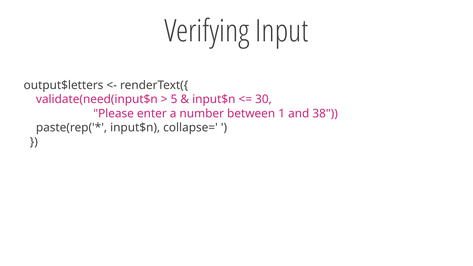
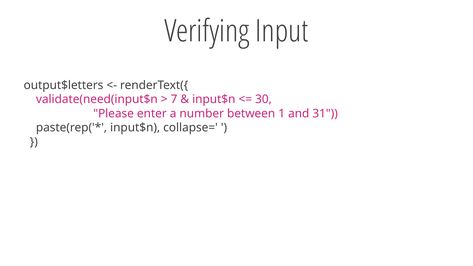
5: 5 -> 7 (174, 99)
38: 38 -> 31 (325, 114)
